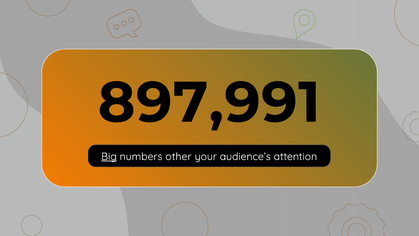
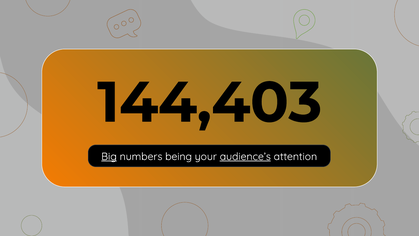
897,991: 897,991 -> 144,403 (210, 103)
other: other -> being (179, 156)
audience’s underline: none -> present (245, 156)
